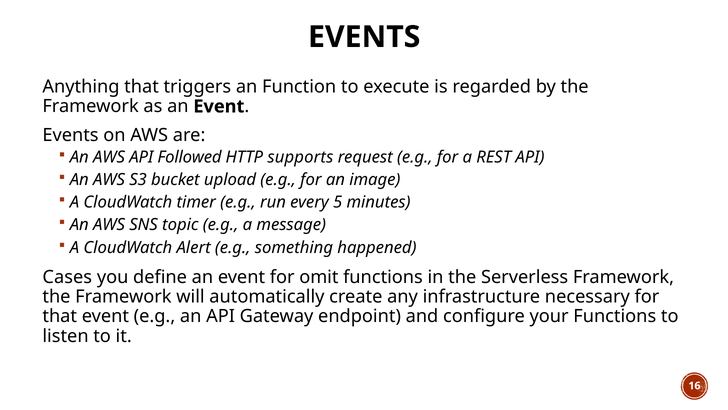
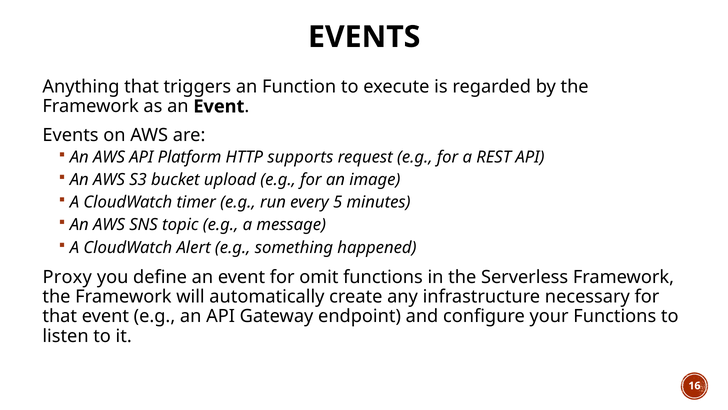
Followed: Followed -> Platform (190, 157)
Cases: Cases -> Proxy (67, 277)
